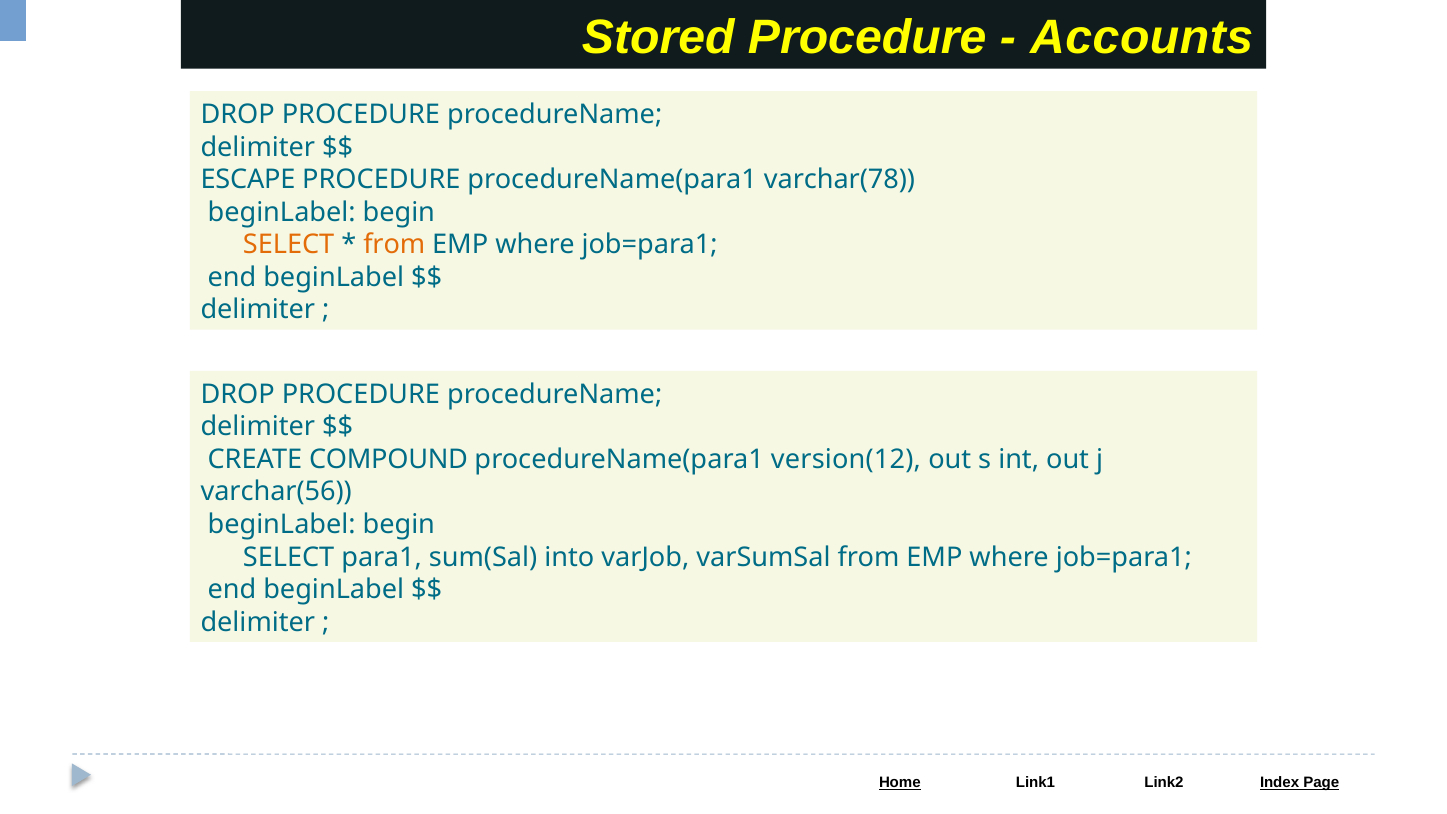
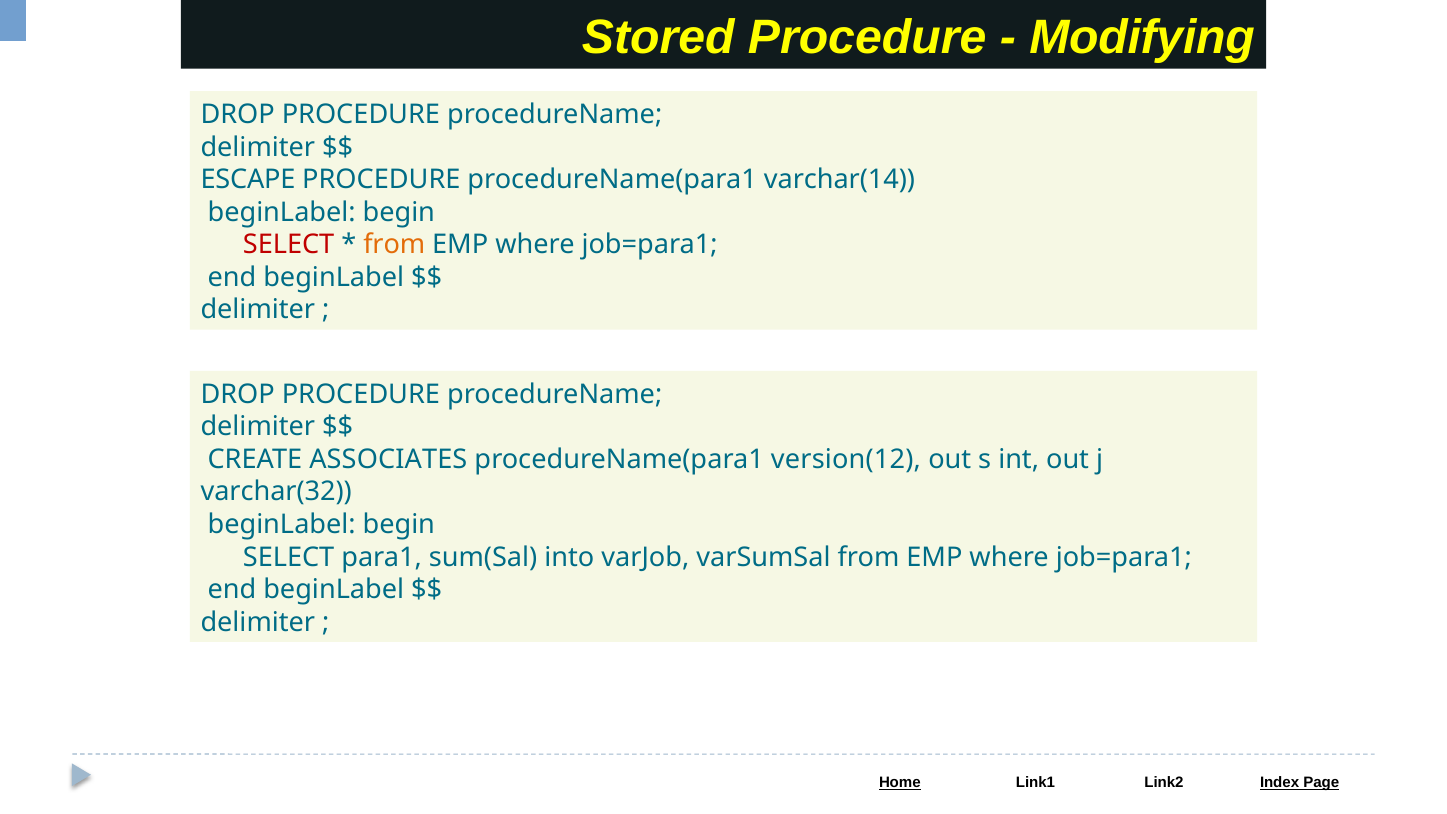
Accounts: Accounts -> Modifying (1142, 38)
varchar(78: varchar(78 -> varchar(14 (839, 180)
SELECT colour: orange -> red (289, 245)
COMPOUND: COMPOUND -> ASSOCIATES (388, 459)
varchar(56: varchar(56 -> varchar(32 (276, 492)
